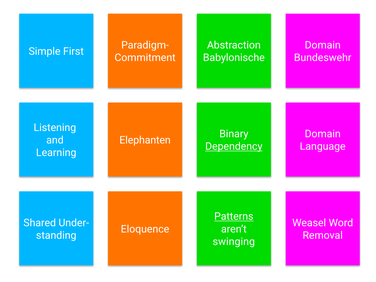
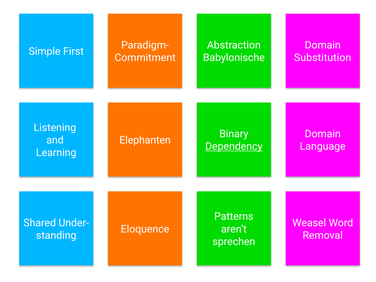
Bundeswehr: Bundeswehr -> Substitution (323, 58)
Patterns underline: present -> none (234, 217)
swinging: swinging -> sprechen (234, 242)
